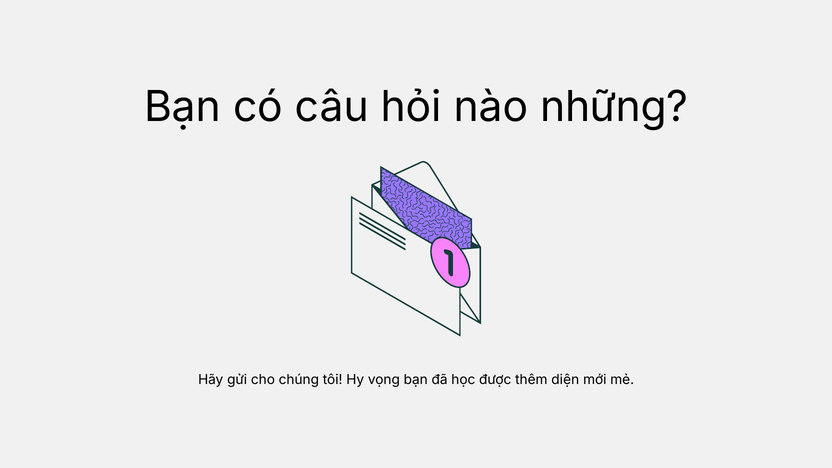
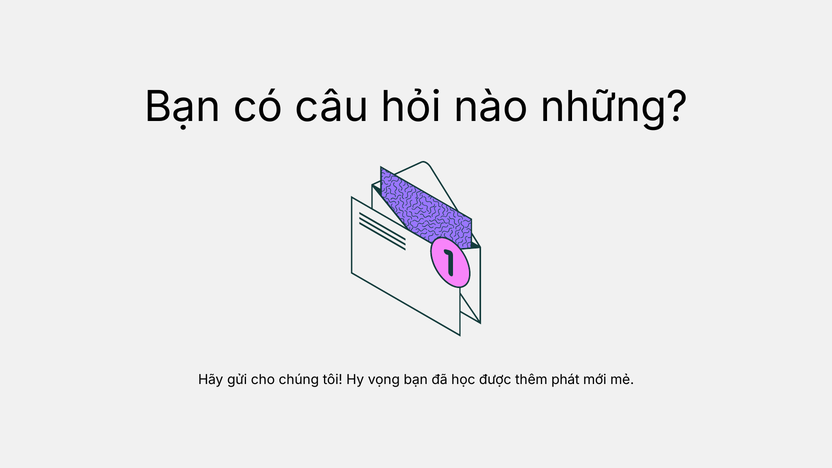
diện: diện -> phát (565, 380)
